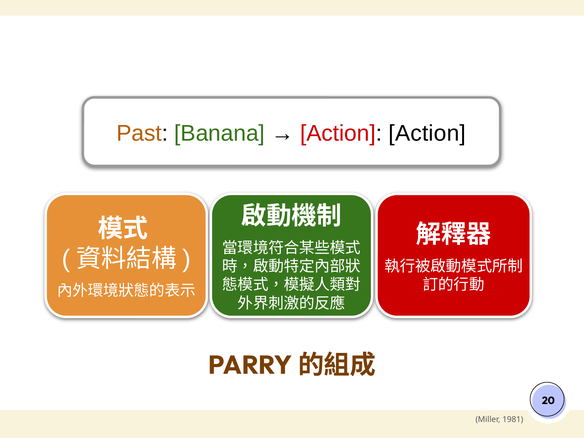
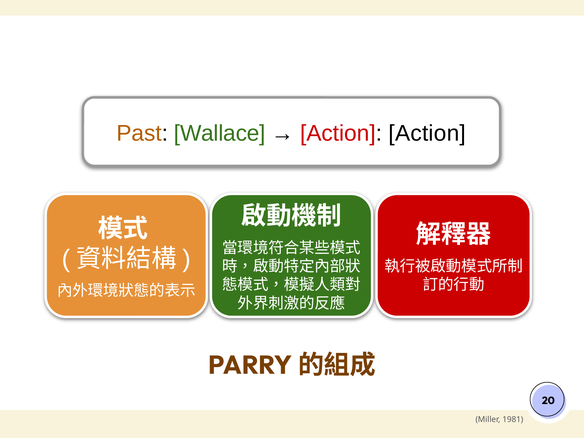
Banana: Banana -> Wallace (220, 133)
